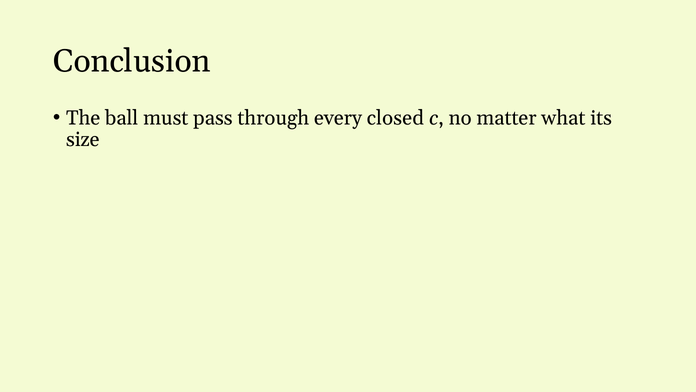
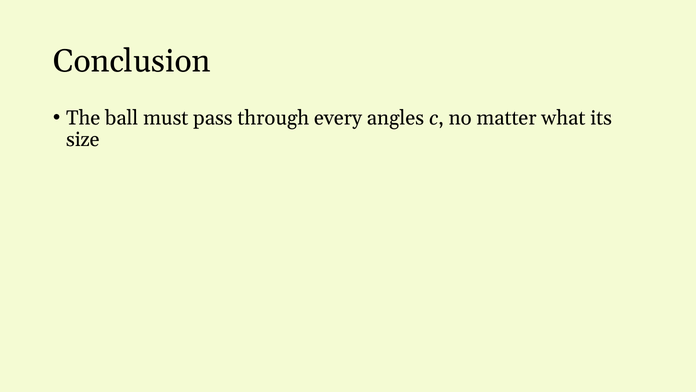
closed: closed -> angles (395, 118)
